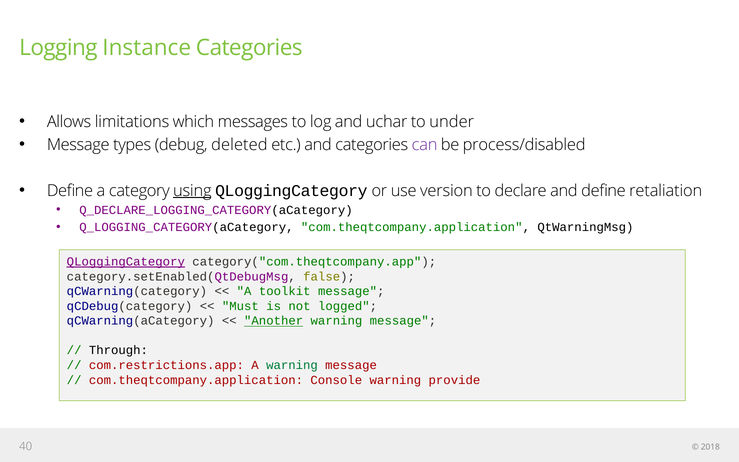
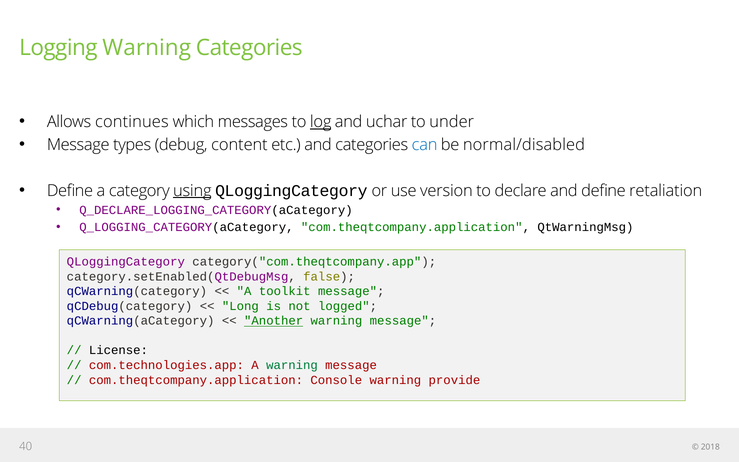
Logging Instance: Instance -> Warning (147, 48)
limitations: limitations -> continues (132, 122)
log underline: none -> present (321, 122)
deleted: deleted -> content (239, 145)
can colour: purple -> blue (425, 145)
process/disabled: process/disabled -> normal/disabled (524, 145)
QLoggingCategory underline: present -> none (126, 262)
Must: Must -> Long (240, 306)
Through: Through -> License (118, 350)
com.restrictions.app: com.restrictions.app -> com.technologies.app (166, 365)
